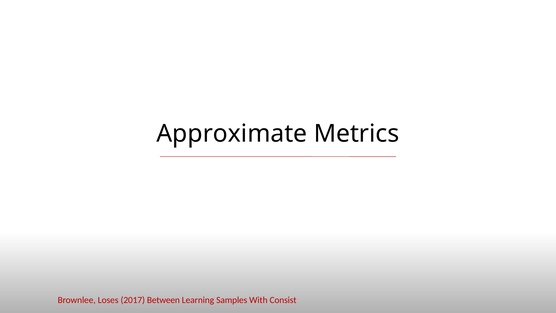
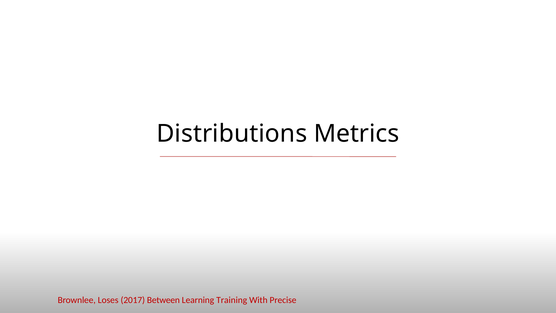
Approximate: Approximate -> Distributions (232, 134)
Samples: Samples -> Training (232, 300)
Consist: Consist -> Precise (283, 300)
